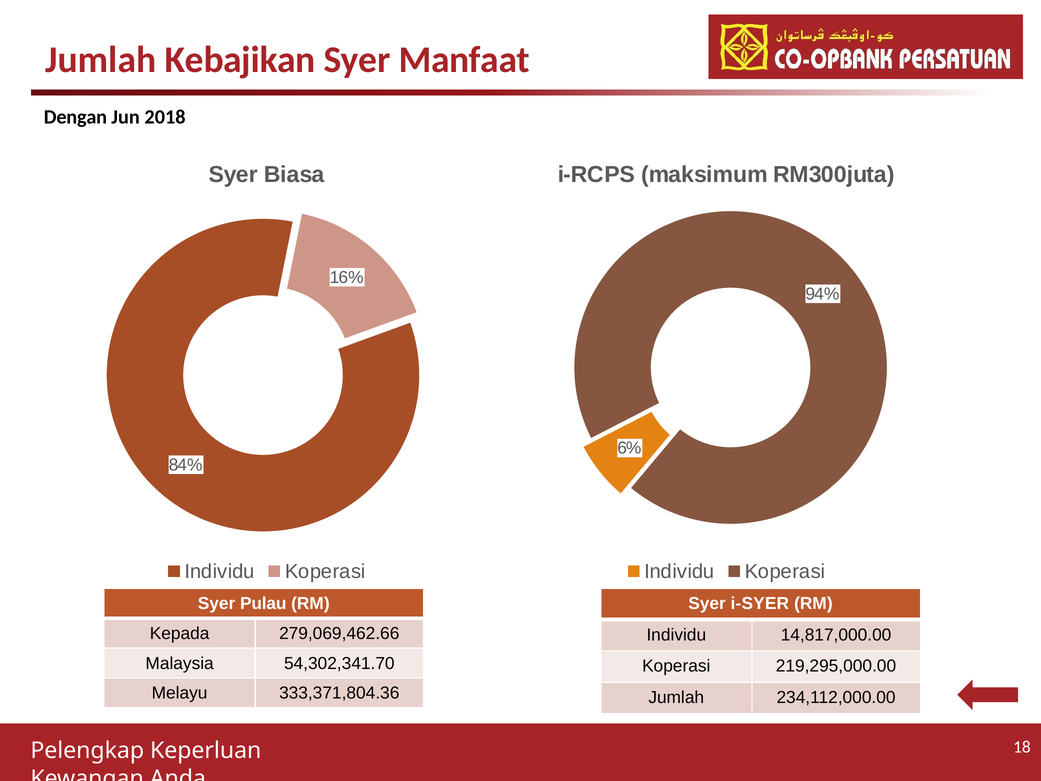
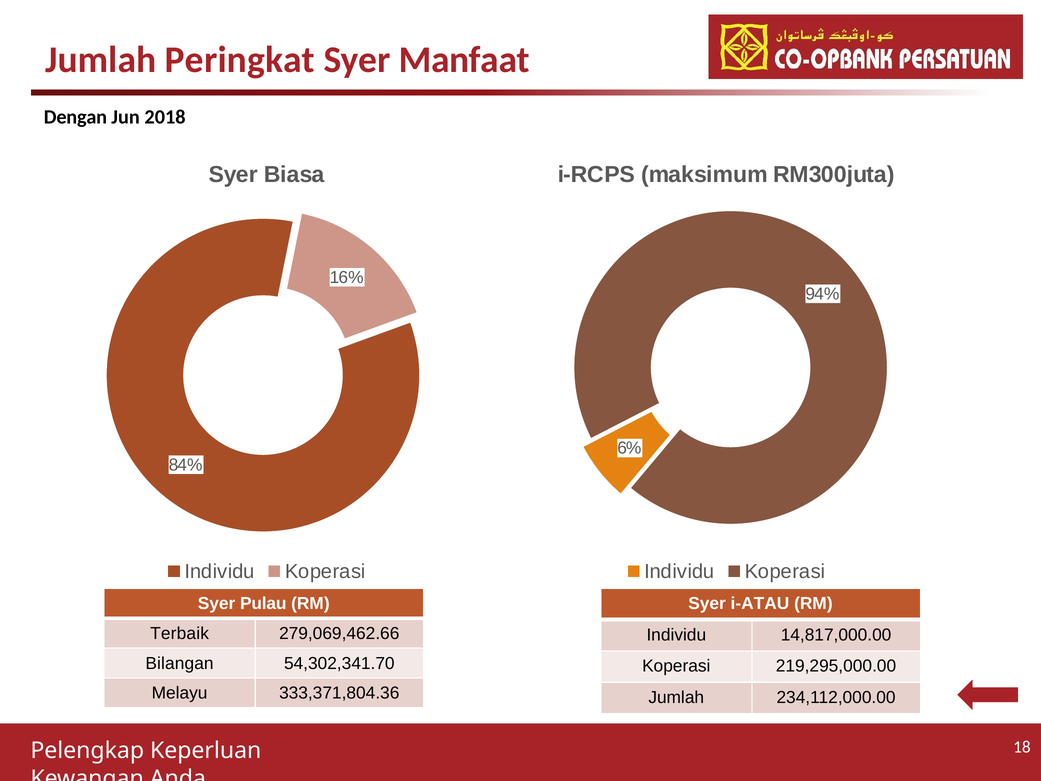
Kebajikan: Kebajikan -> Peringkat (240, 60)
i-SYER: i-SYER -> i-ATAU (760, 603)
Kepada: Kepada -> Terbaik (180, 633)
Malaysia: Malaysia -> Bilangan (180, 663)
